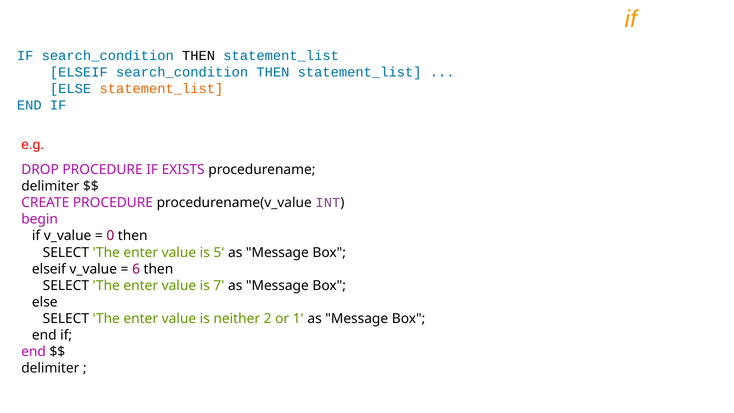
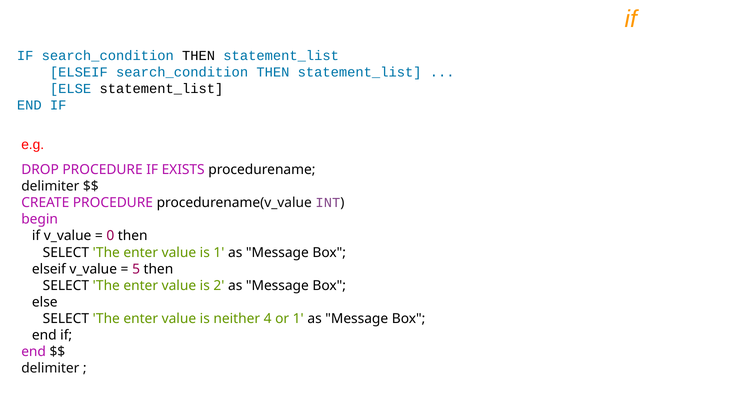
statement_list colour: orange -> black (161, 89)
is 5: 5 -> 1 (219, 252)
6: 6 -> 5 (136, 269)
7: 7 -> 2 (219, 285)
2: 2 -> 4 (268, 318)
